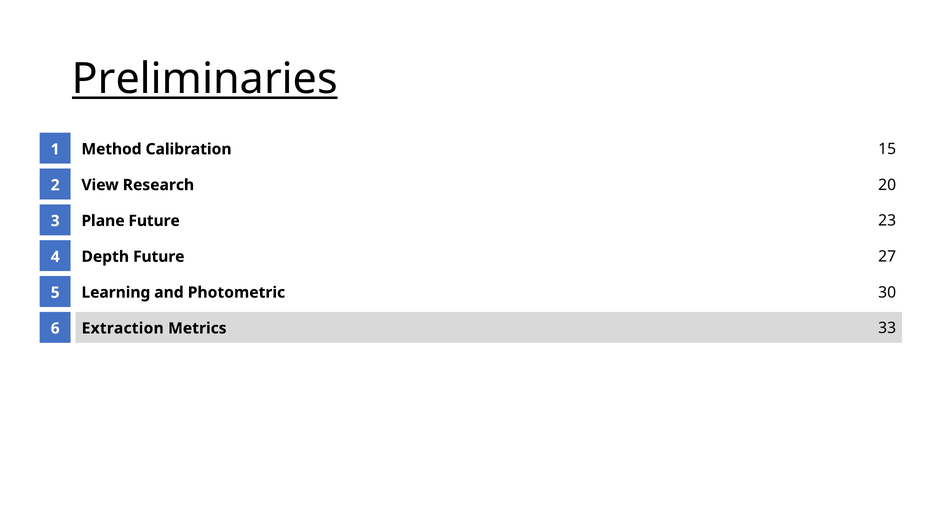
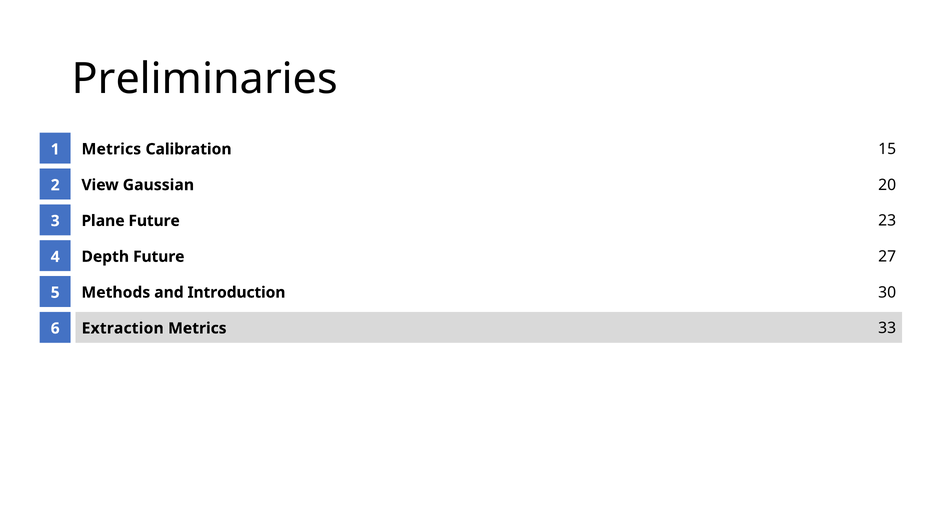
Preliminaries underline: present -> none (205, 79)
Method: Method -> Metrics (111, 149)
Research: Research -> Gaussian (158, 185)
Learning: Learning -> Methods (116, 292)
Photometric: Photometric -> Introduction (237, 292)
